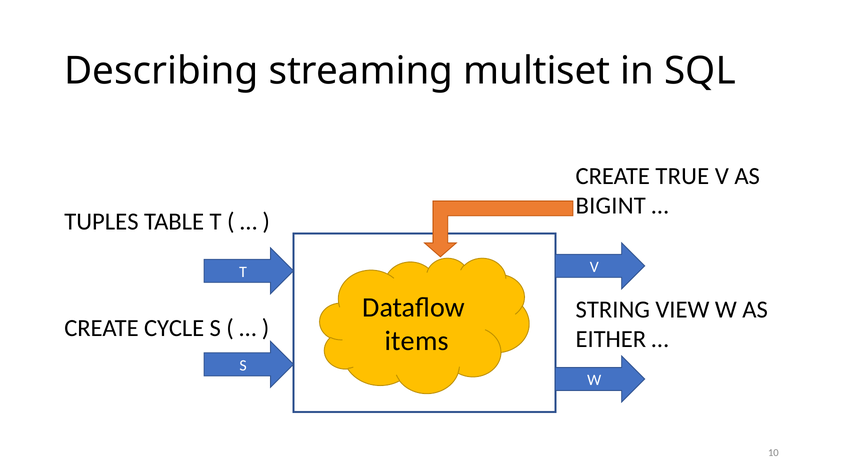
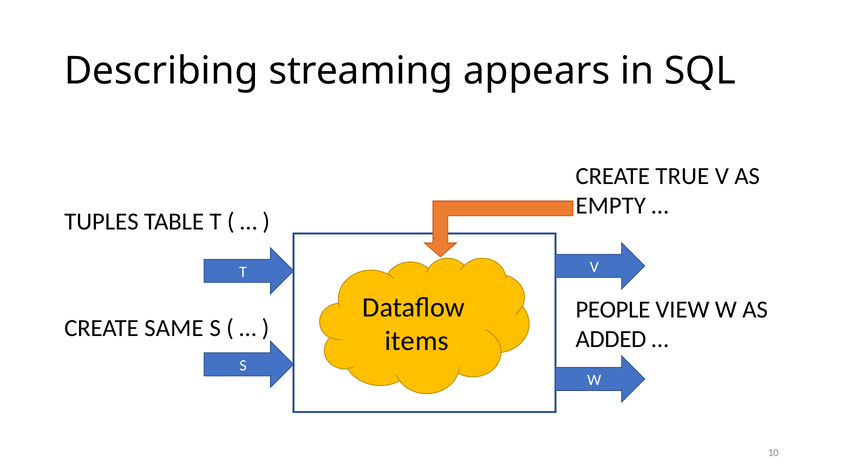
multiset: multiset -> appears (537, 71)
BIGINT: BIGINT -> EMPTY (611, 206)
STRING: STRING -> PEOPLE (613, 310)
CYCLE: CYCLE -> SAME (174, 328)
EITHER: EITHER -> ADDED (611, 339)
